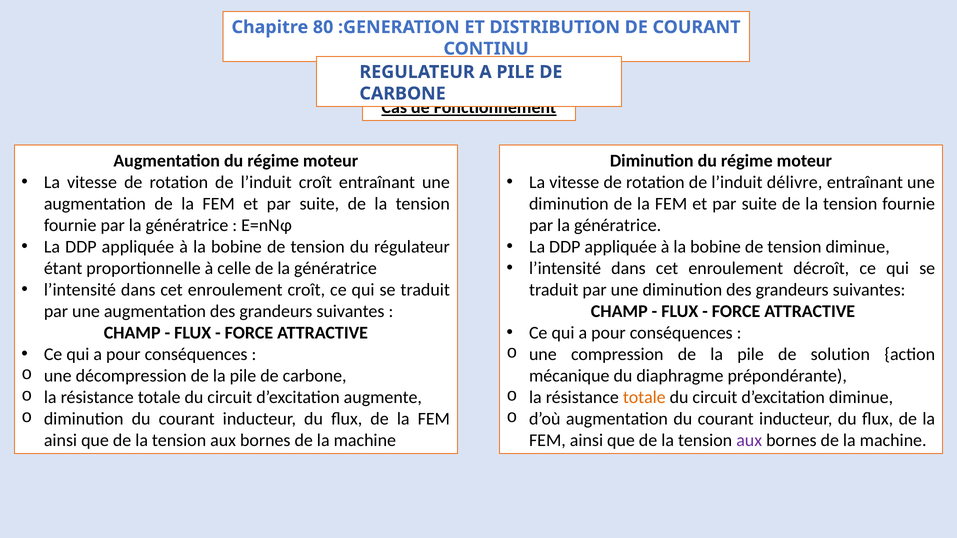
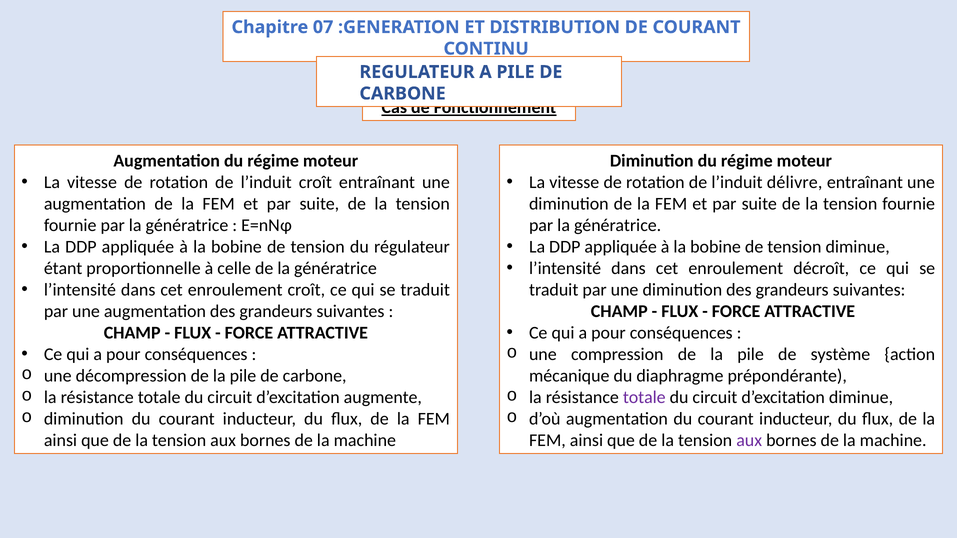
80: 80 -> 07 (323, 27)
solution: solution -> système (840, 355)
totale colour: orange -> purple (644, 398)
